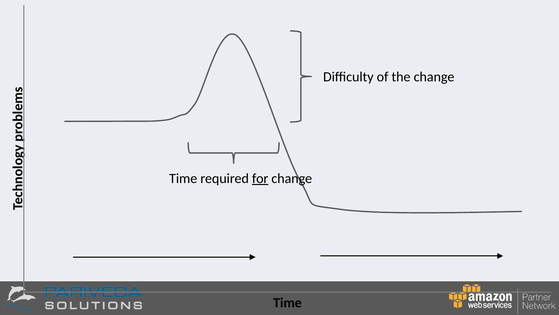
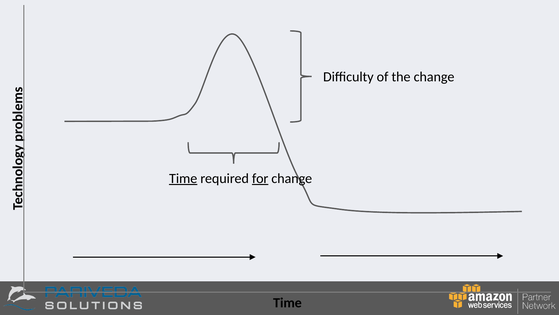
Time underline: none -> present (183, 178)
